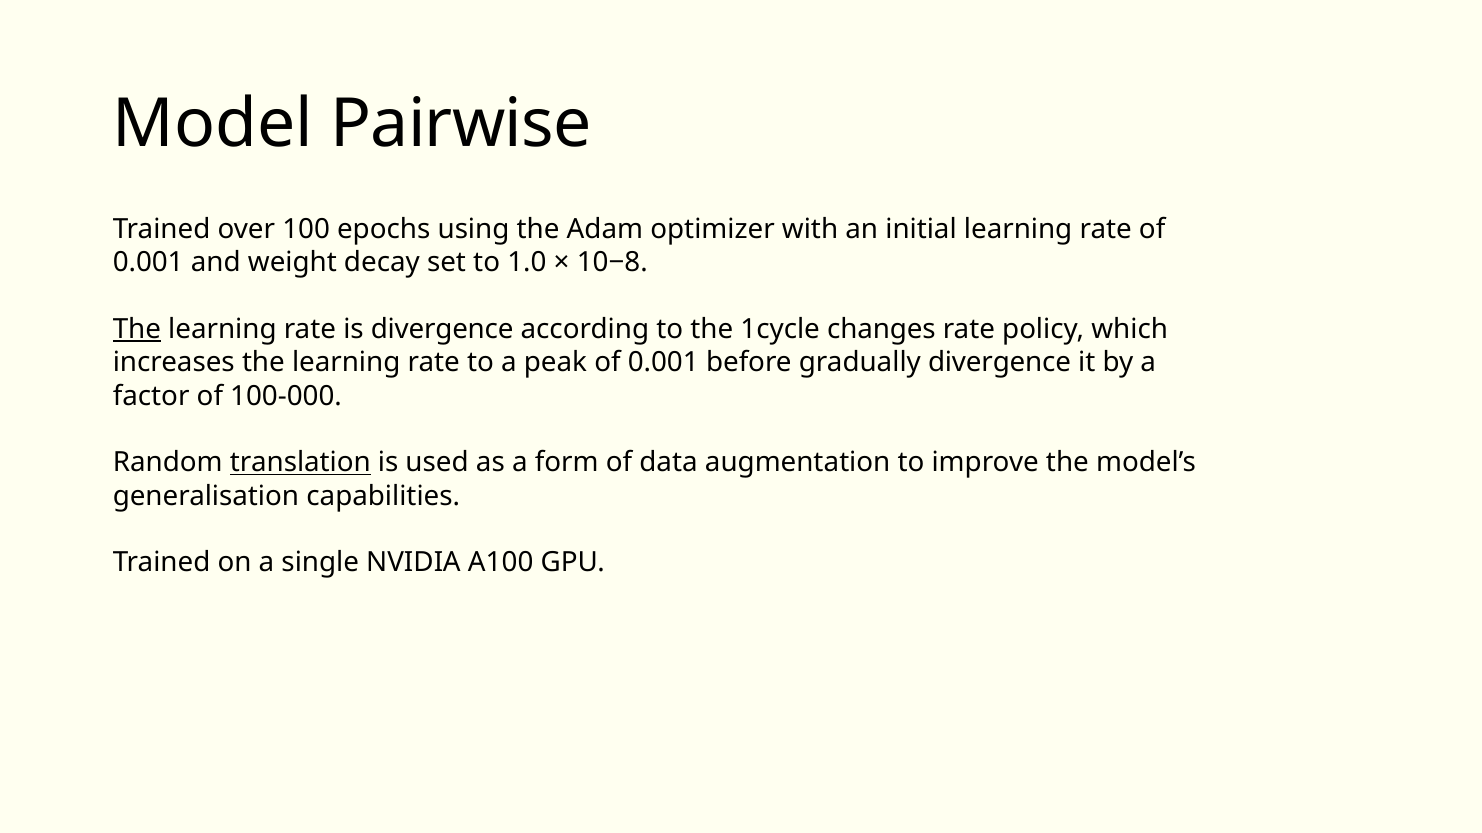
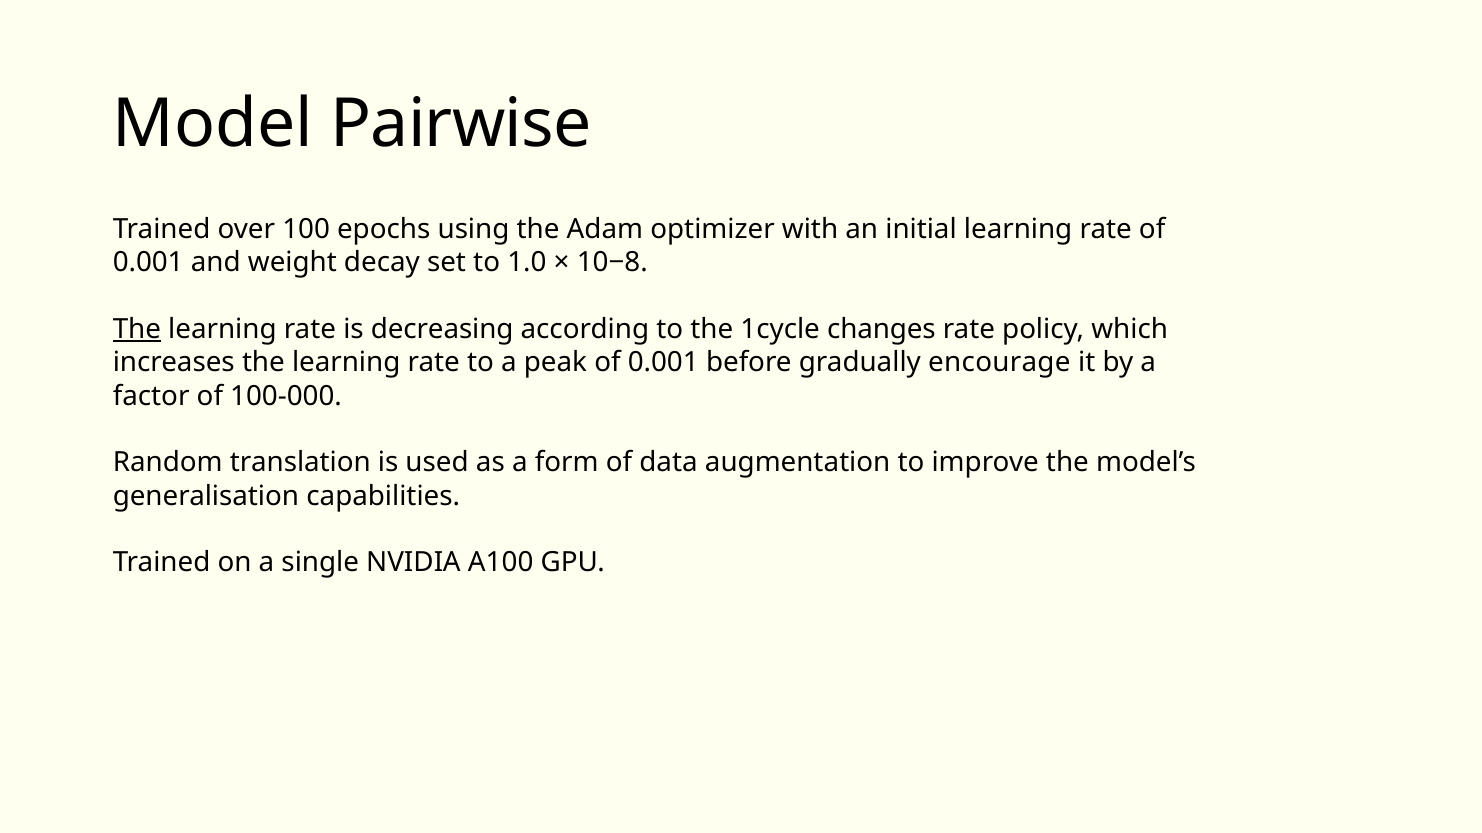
is divergence: divergence -> decreasing (442, 330)
gradually divergence: divergence -> encourage (999, 363)
translation underline: present -> none (300, 463)
